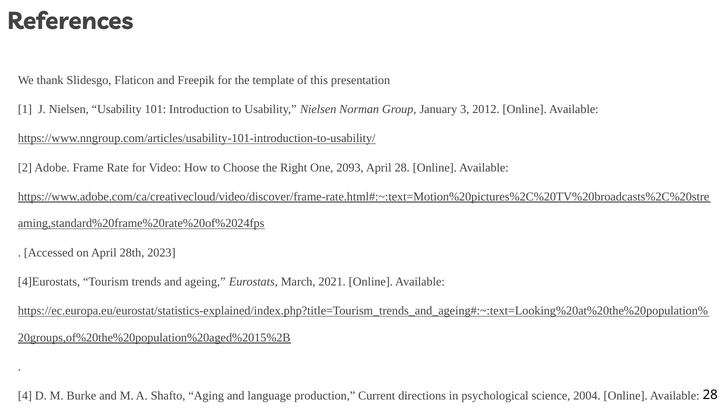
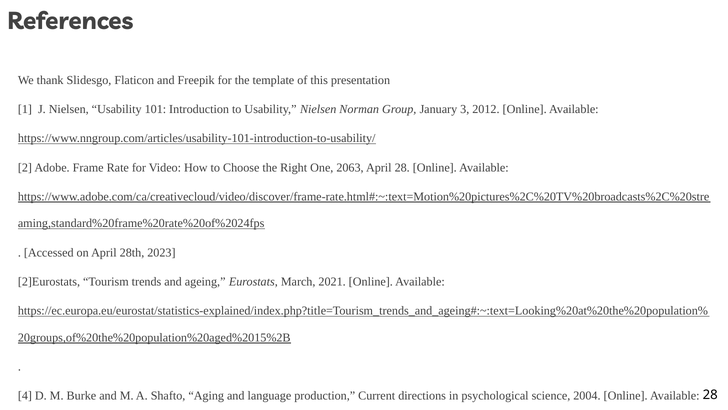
2093: 2093 -> 2063 (350, 167)
4]Eurostats: 4]Eurostats -> 2]Eurostats (49, 281)
